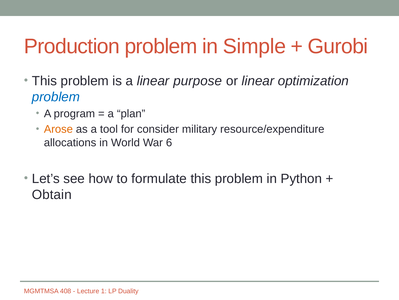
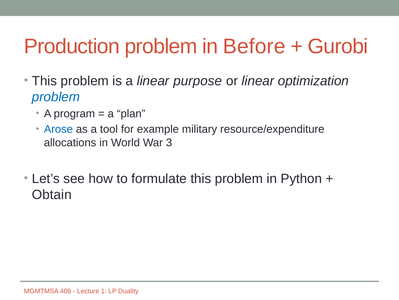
Simple: Simple -> Before (254, 46)
Arose colour: orange -> blue (58, 129)
consider: consider -> example (158, 129)
6: 6 -> 3 (169, 142)
